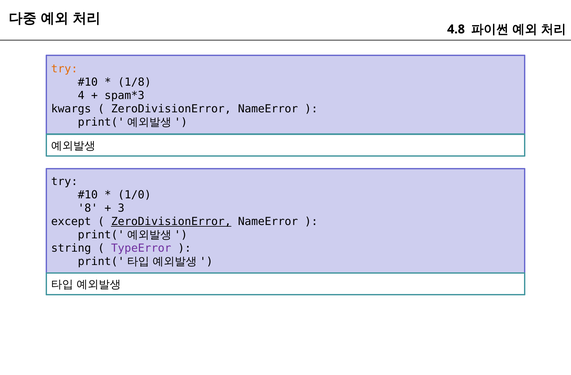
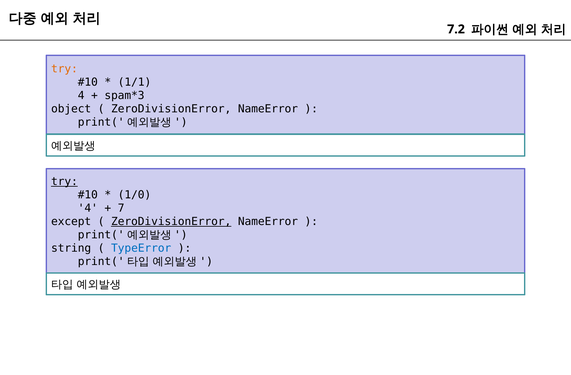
4.8: 4.8 -> 7.2 (456, 29)
1/8: 1/8 -> 1/1 (135, 82)
kwargs: kwargs -> object (71, 109)
try underline: none -> present (64, 182)
8: 8 -> 4 (88, 208)
3: 3 -> 7 (121, 208)
TypeError colour: purple -> blue (141, 248)
